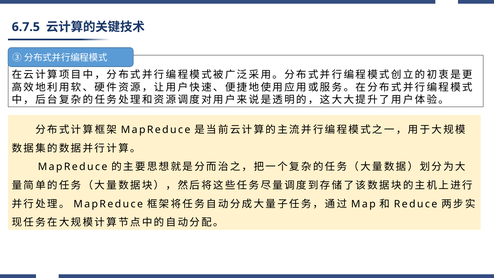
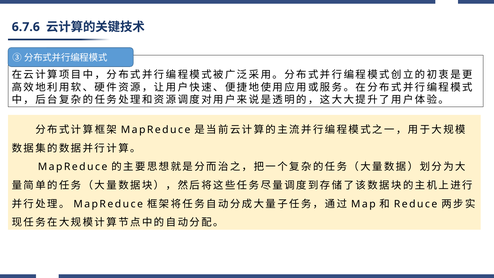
6.7.5: 6.7.5 -> 6.7.6 (26, 27)
